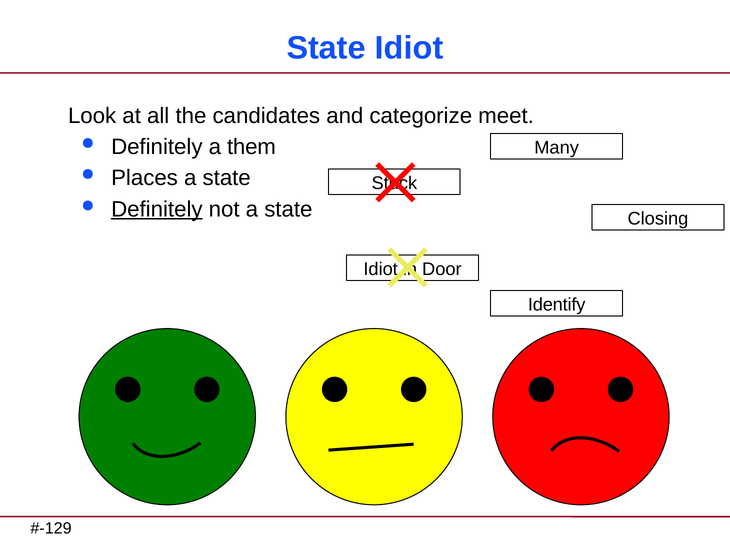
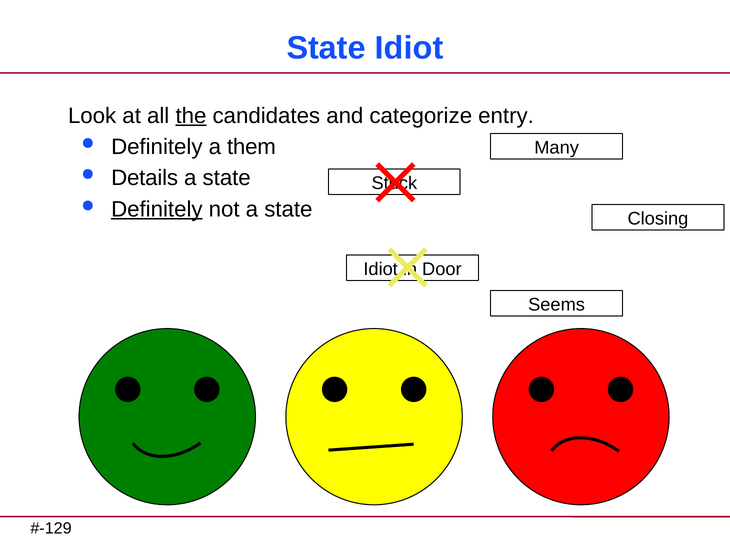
the underline: none -> present (191, 116)
meet: meet -> entry (506, 116)
Places: Places -> Details (145, 178)
Identify: Identify -> Seems (557, 305)
